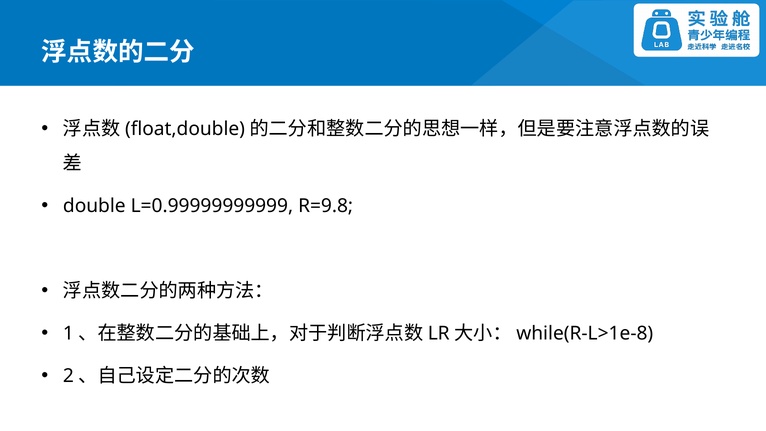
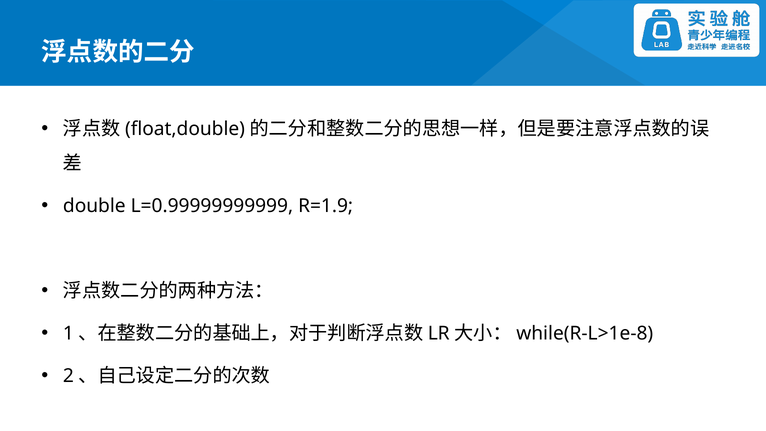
R=9.8: R=9.8 -> R=1.9 (326, 206)
